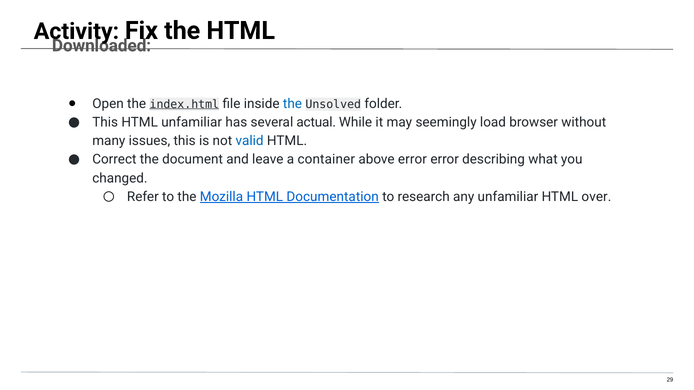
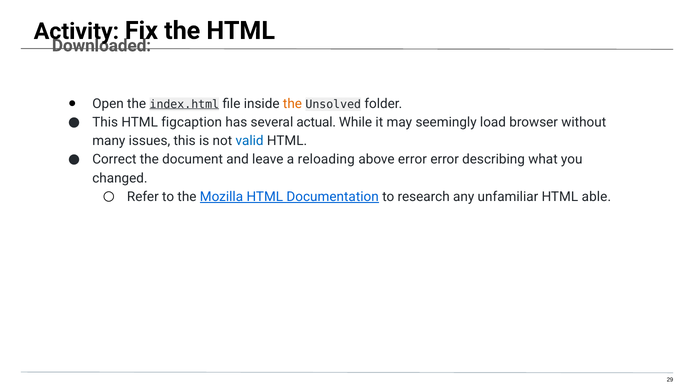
the colour: blue -> orange (292, 104)
HTML unfamiliar: unfamiliar -> figcaption (192, 122)
container: container -> reloading (326, 160)
over: over -> able (596, 197)
